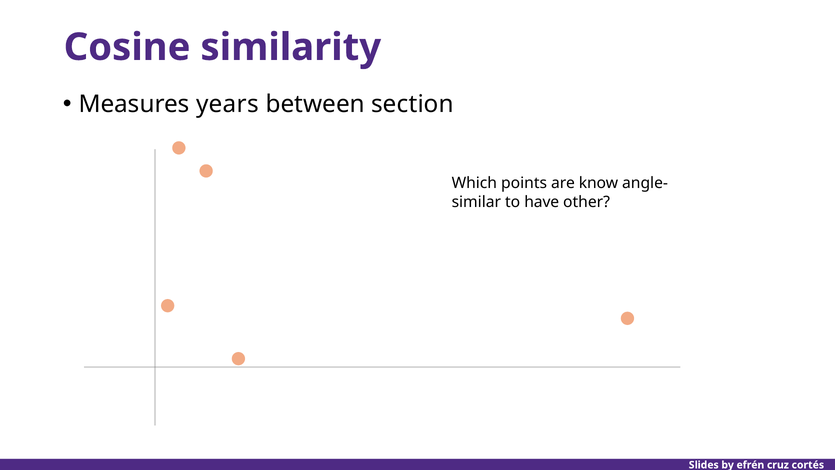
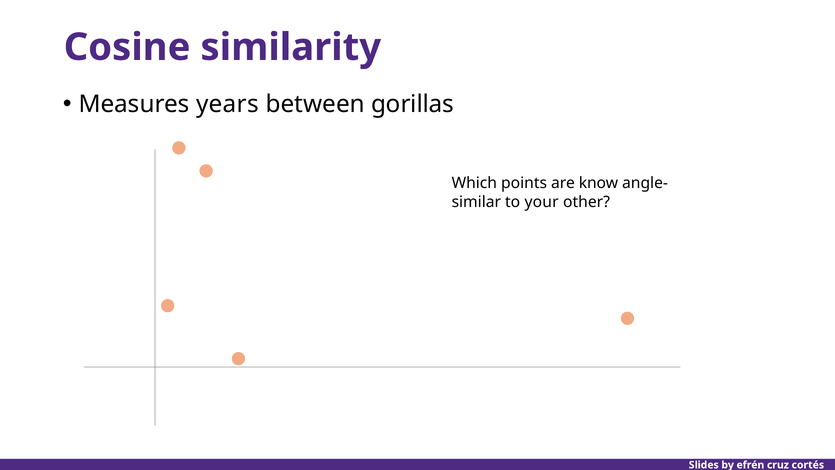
section: section -> gorillas (413, 104)
have: have -> your (542, 202)
